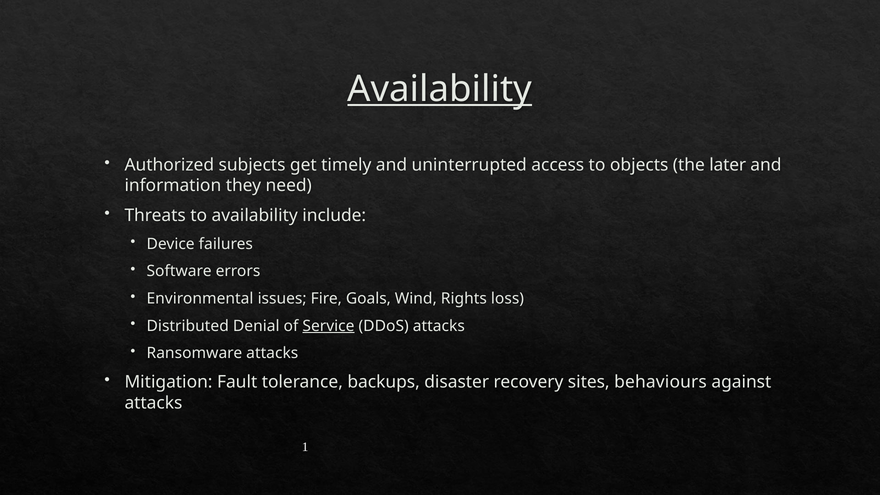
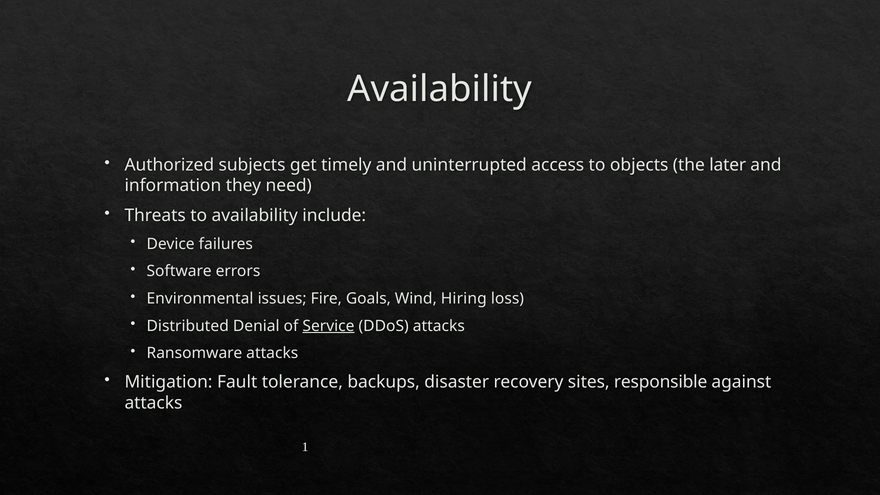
Availability underline: present -> none (440, 89)
Rights: Rights -> Hiring (464, 299)
behaviours: behaviours -> responsible (661, 382)
